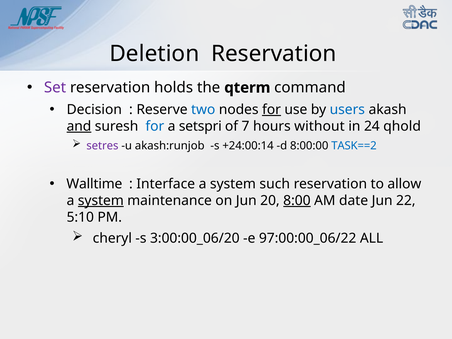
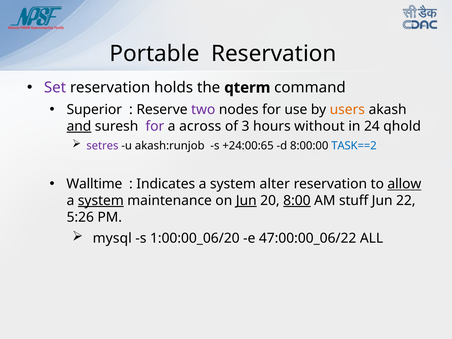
Deletion: Deletion -> Portable (154, 54)
Decision: Decision -> Superior (94, 110)
two colour: blue -> purple (203, 110)
for underline: present -> none (272, 110)
users colour: blue -> orange (347, 110)
for colour: blue -> purple (155, 126)
setspri: setspri -> across (200, 126)
7: 7 -> 3 (246, 126)
+24:00:14: +24:00:14 -> +24:00:65 (248, 146)
Interface: Interface -> Indicates (166, 184)
such: such -> alter (275, 184)
allow underline: none -> present (404, 184)
Jun underline: none -> present (246, 201)
date: date -> stuff (354, 201)
5:10: 5:10 -> 5:26 (80, 217)
cheryl: cheryl -> mysql (112, 238)
3:00:00_06/20: 3:00:00_06/20 -> 1:00:00_06/20 (195, 238)
97:00:00_06/22: 97:00:00_06/22 -> 47:00:00_06/22 (308, 238)
